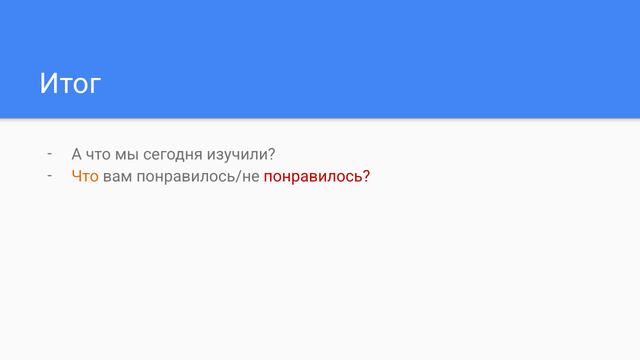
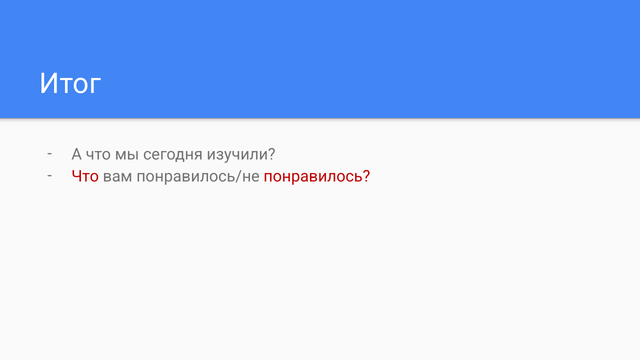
Что colour: orange -> red (85, 176)
